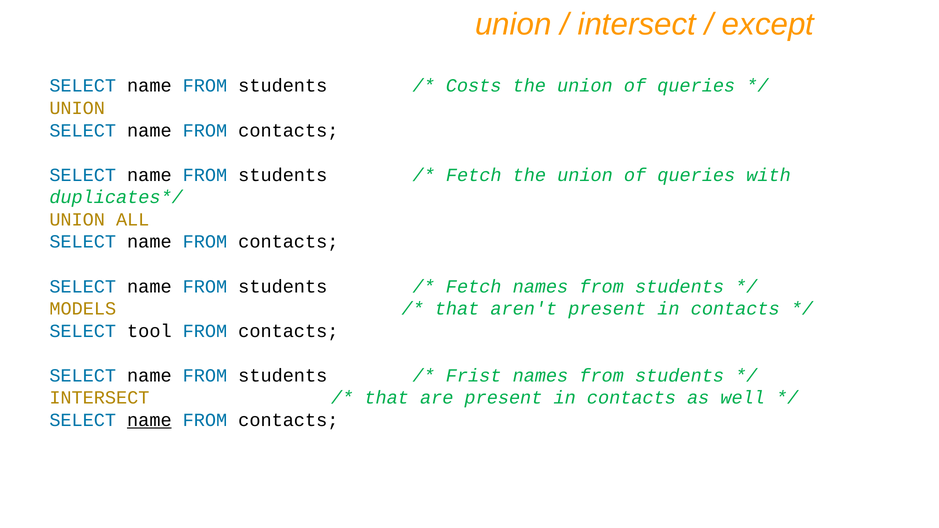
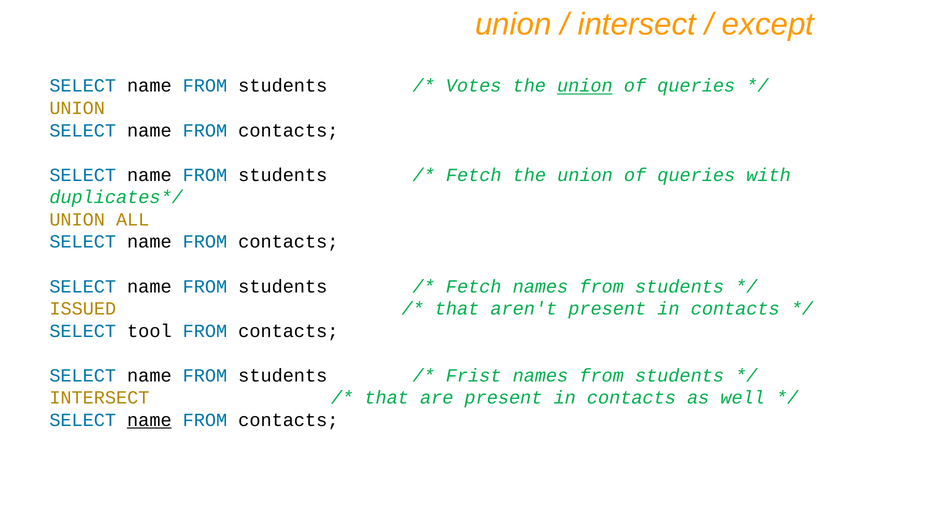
Costs: Costs -> Votes (474, 86)
union underline: none -> present (585, 86)
MODELS: MODELS -> ISSUED (83, 309)
